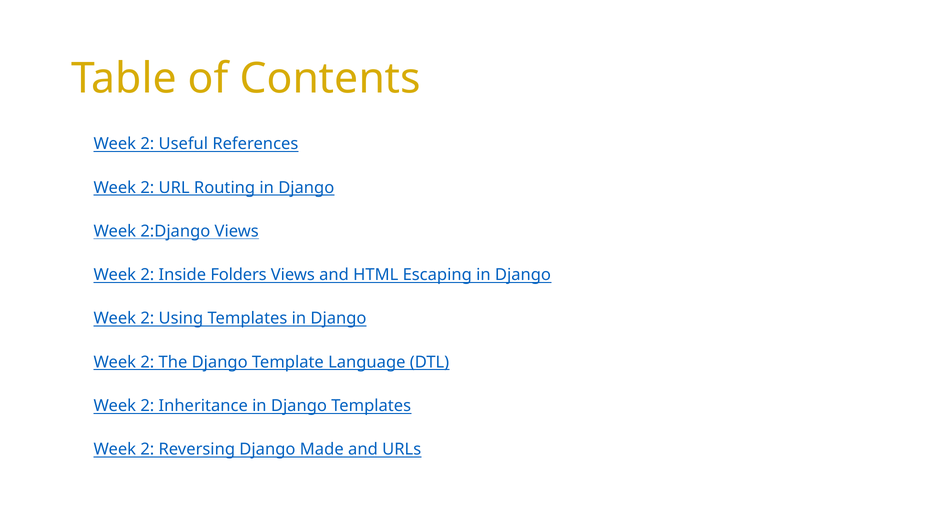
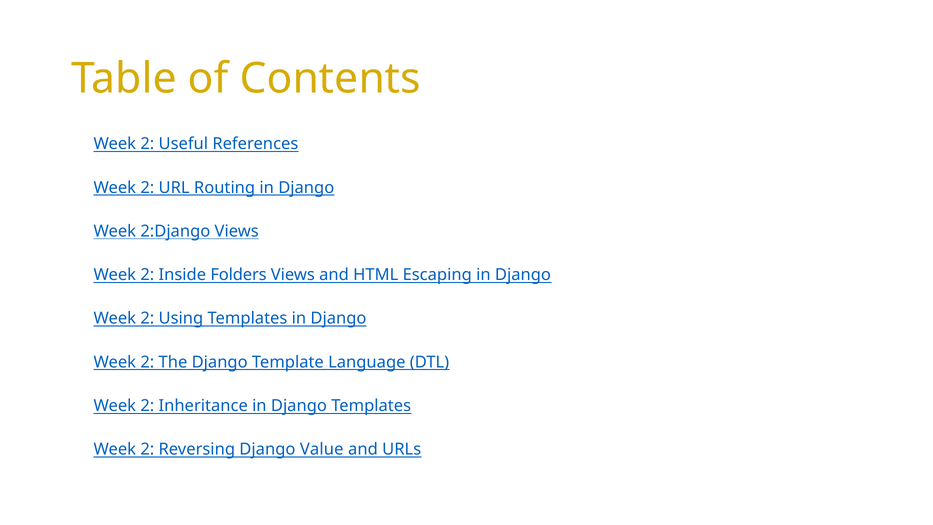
Made: Made -> Value (322, 449)
